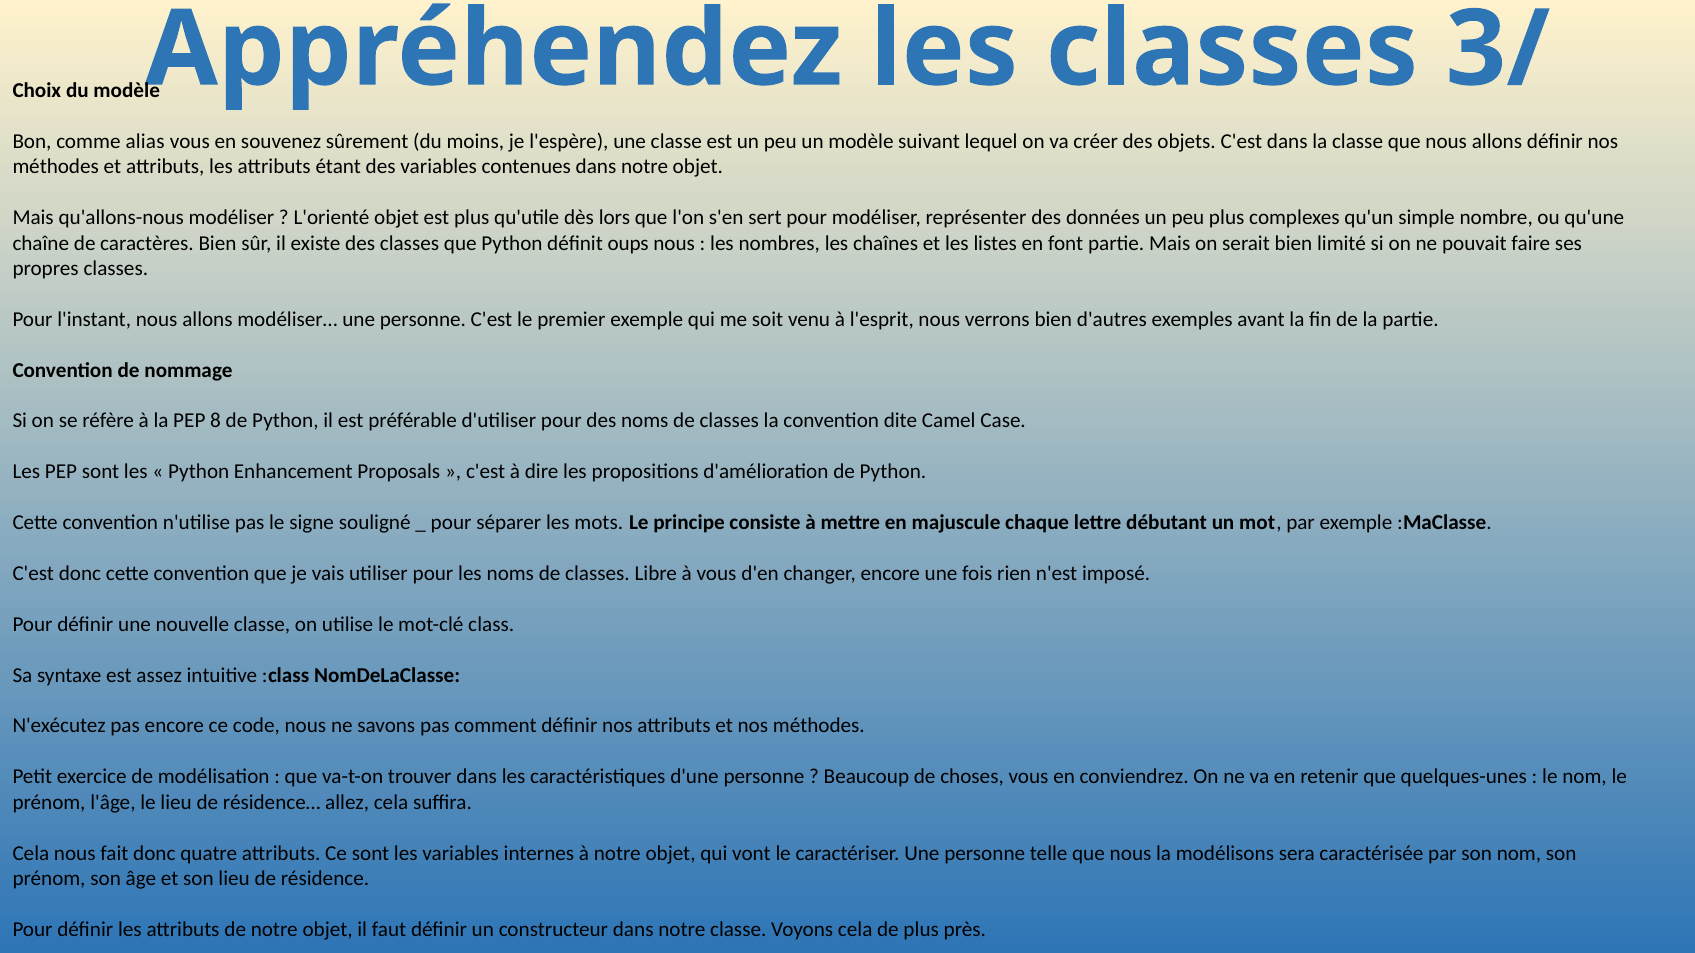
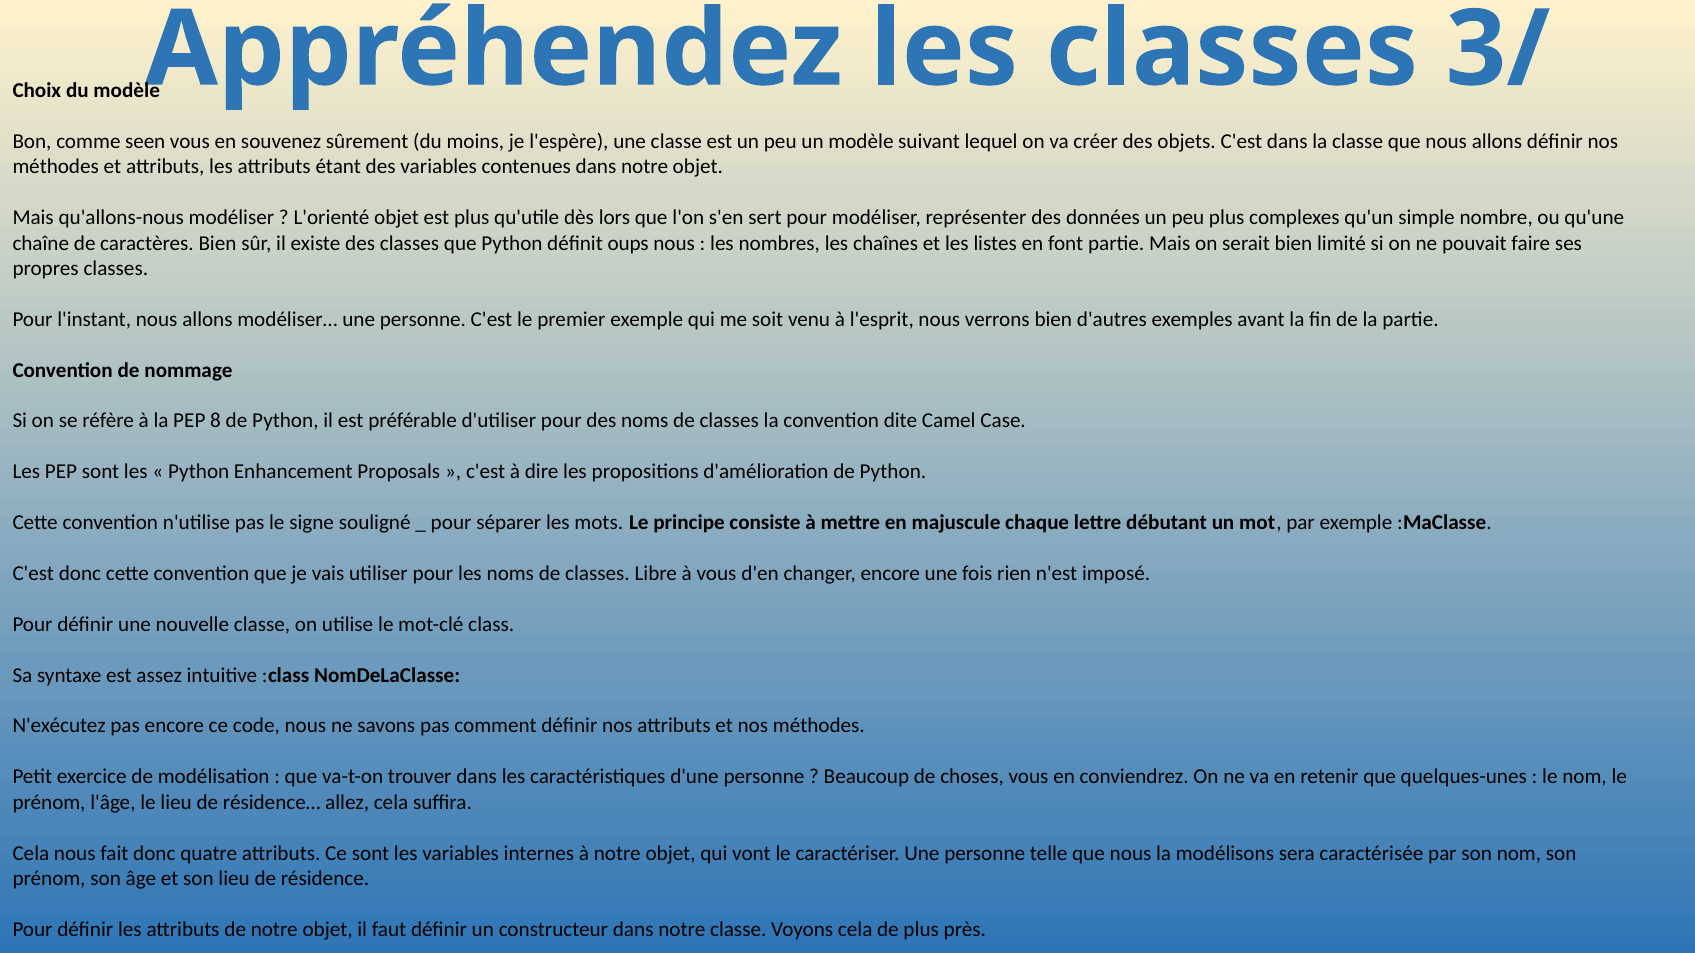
alias: alias -> seen (145, 142)
